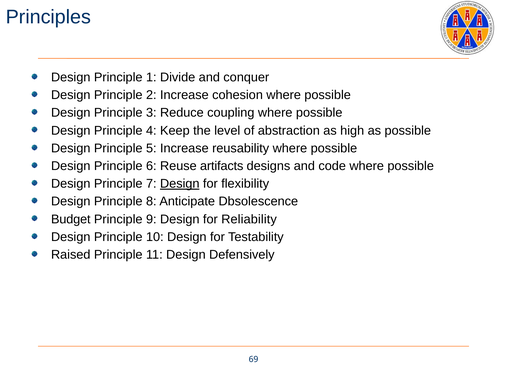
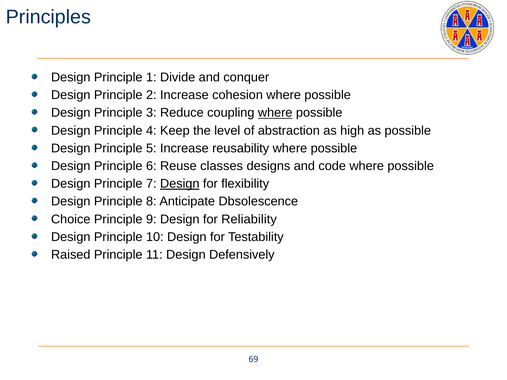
where underline: none -> present (275, 113)
artifacts: artifacts -> classes (222, 166)
Budget: Budget -> Choice (71, 219)
